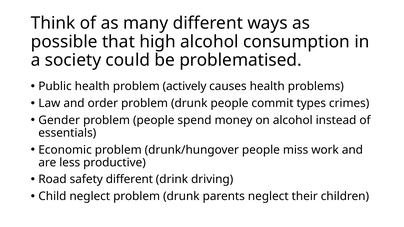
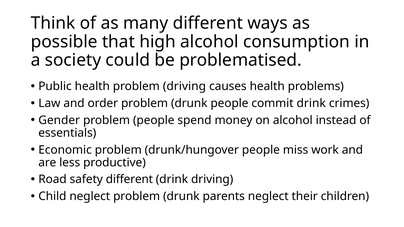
problem actively: actively -> driving (184, 87)
commit types: types -> drink (311, 103)
